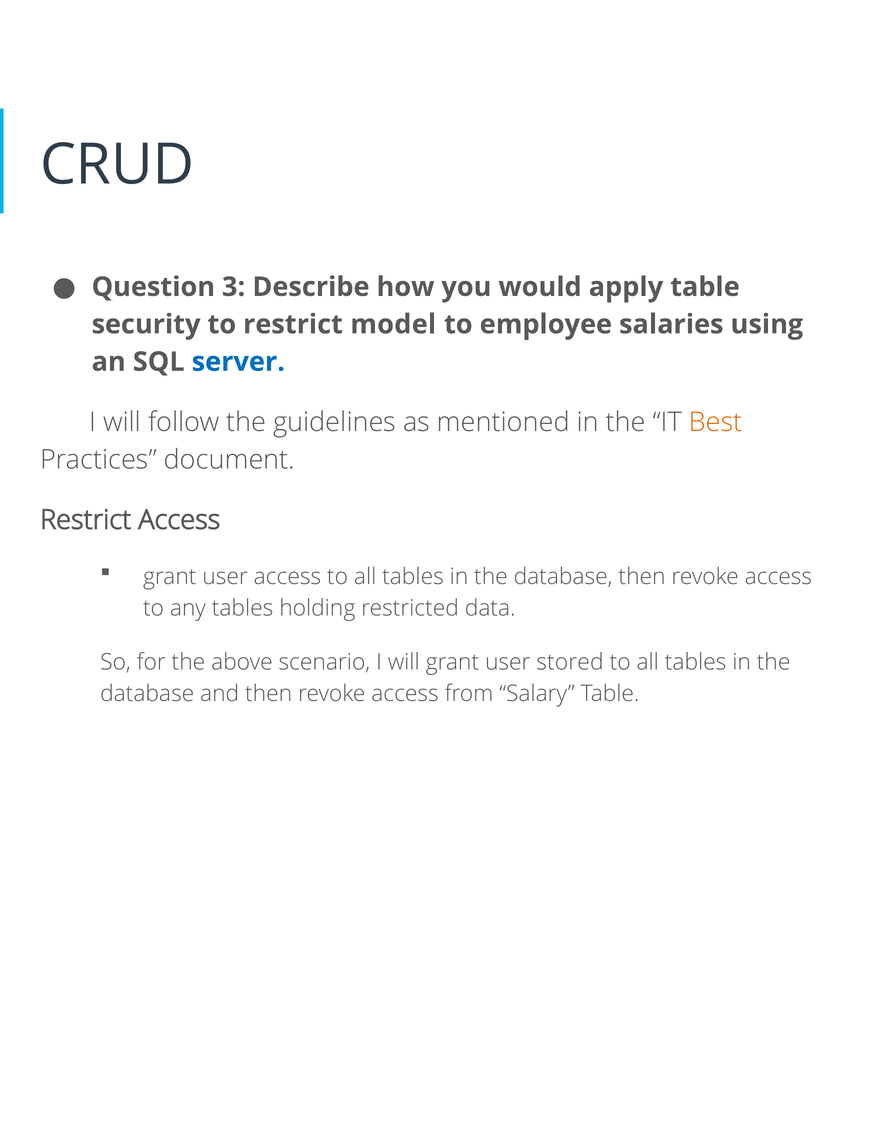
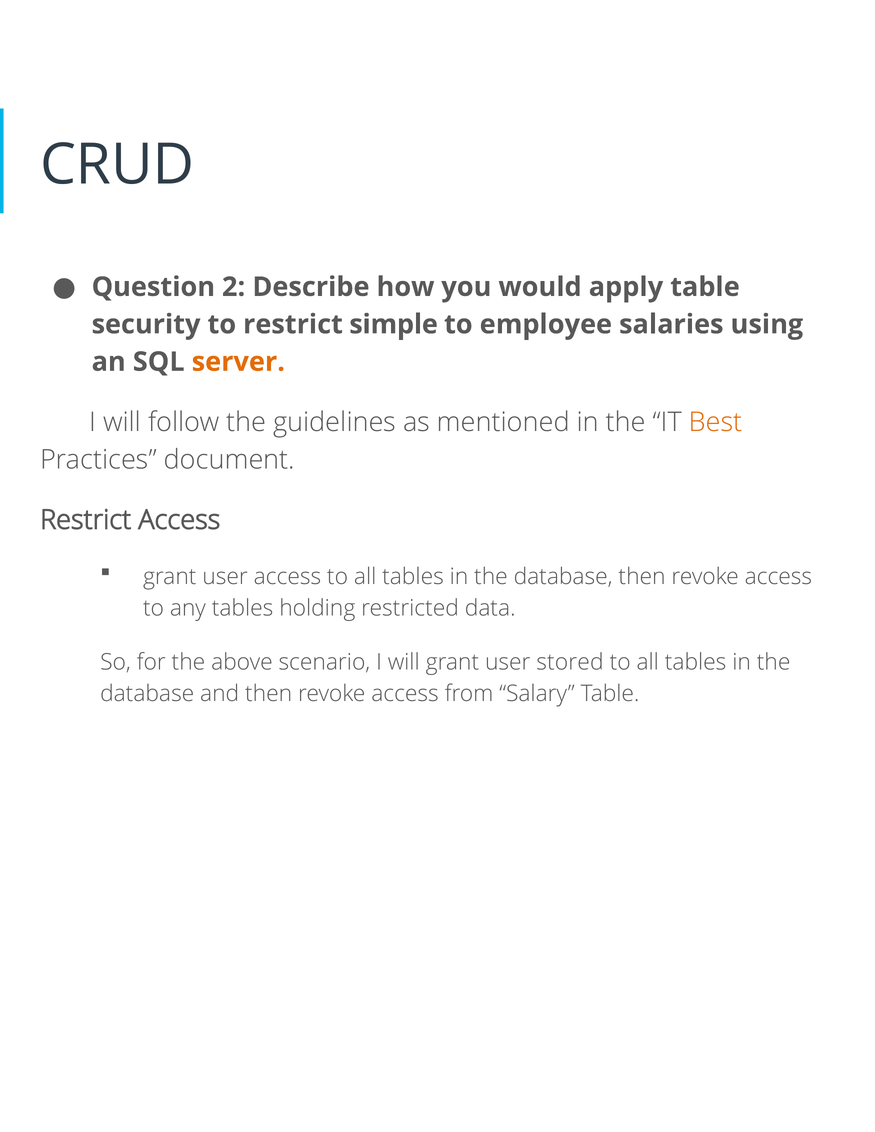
3: 3 -> 2 (234, 287)
model: model -> simple (394, 325)
server colour: blue -> orange (238, 362)
